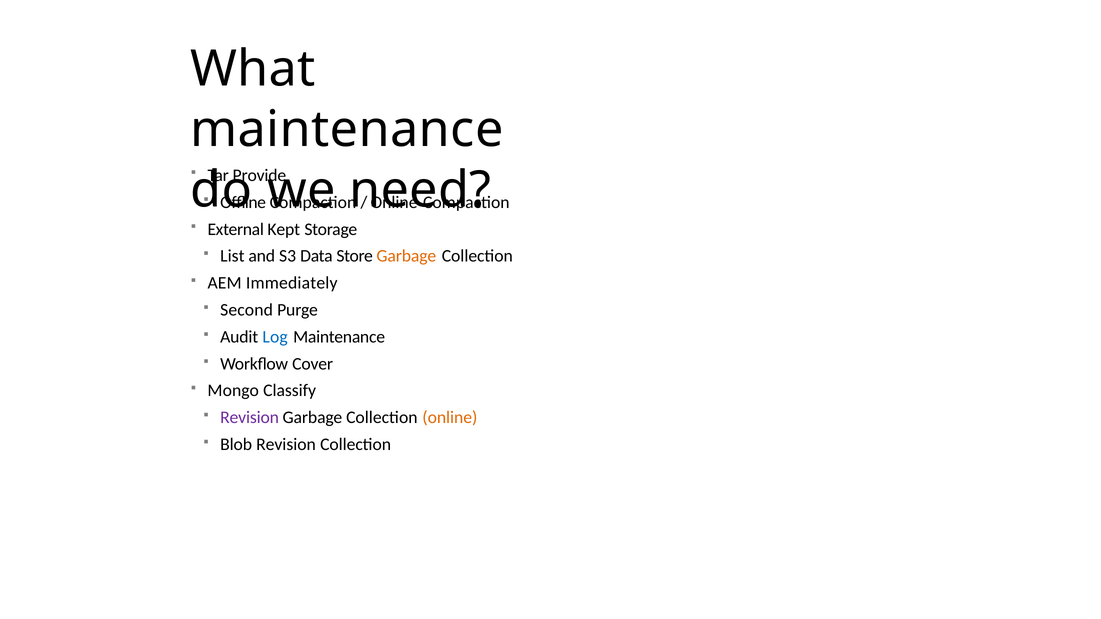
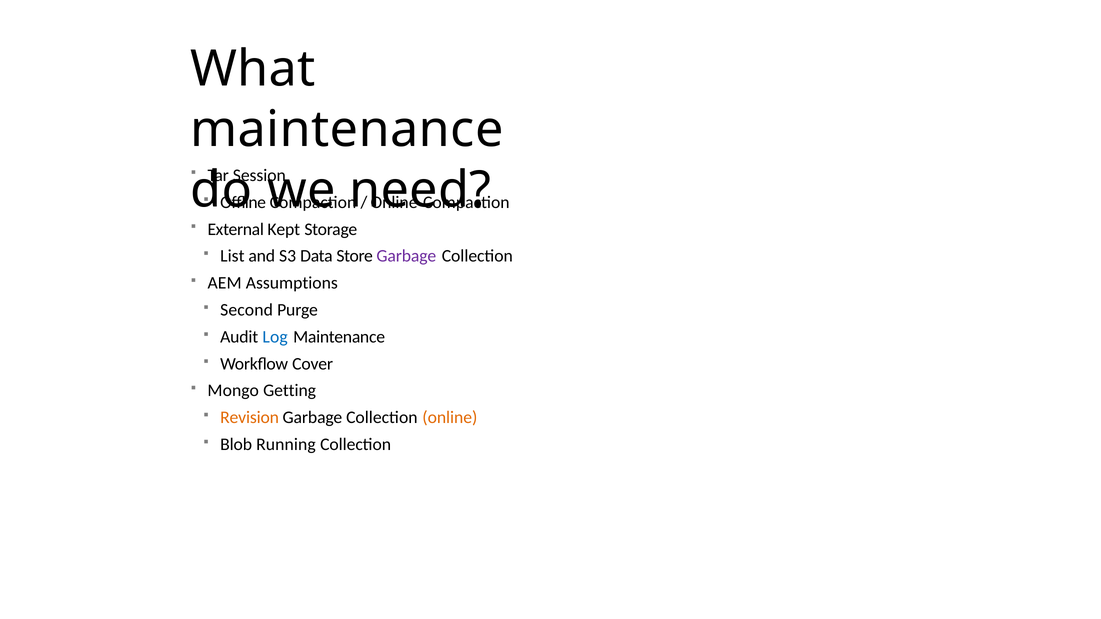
Provide: Provide -> Session (259, 175)
Garbage colour: orange -> purple (406, 256)
Immediately: Immediately -> Assumptions (292, 283)
Classify: Classify -> Getting (290, 391)
Revision colour: purple -> orange (250, 418)
Blob Revision: Revision -> Running (286, 445)
